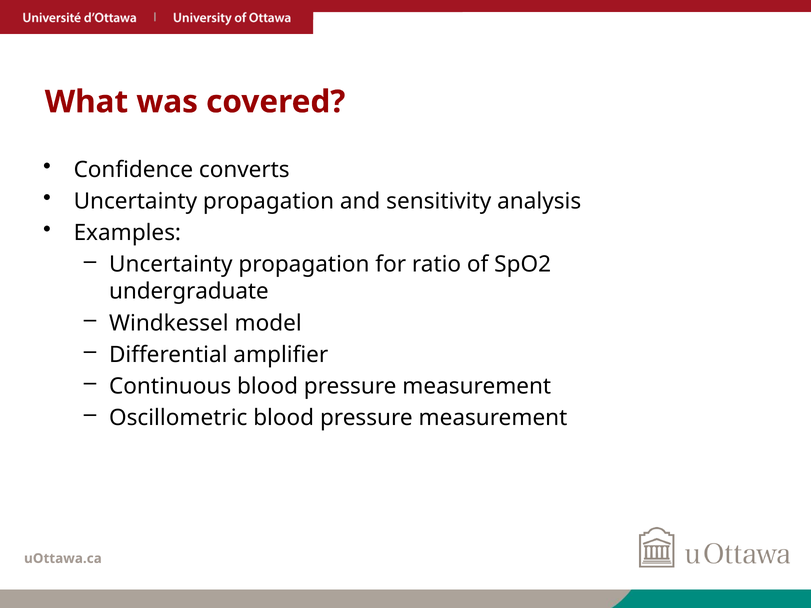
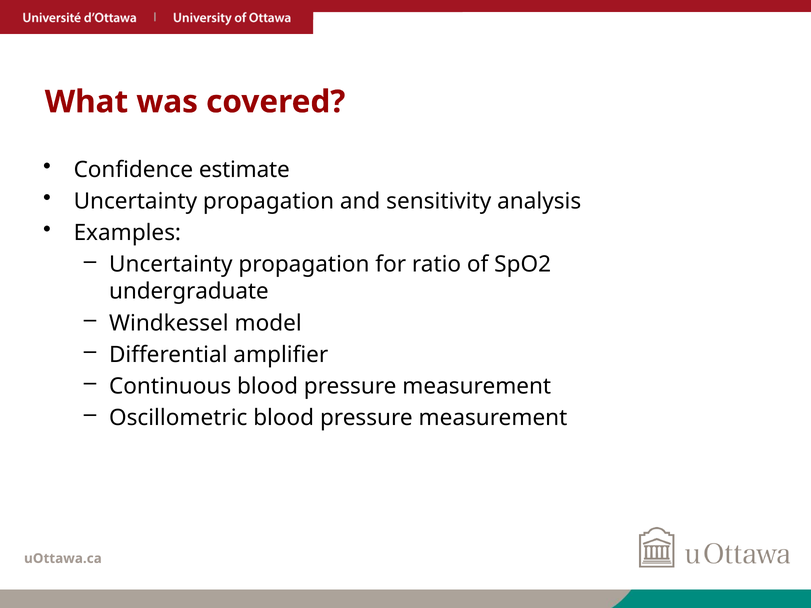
converts: converts -> estimate (244, 170)
